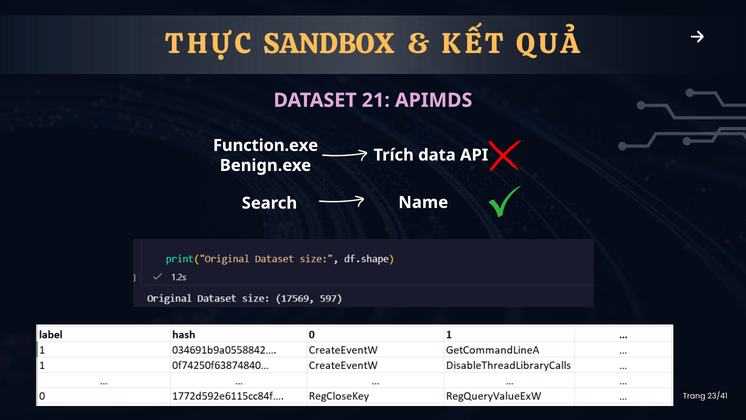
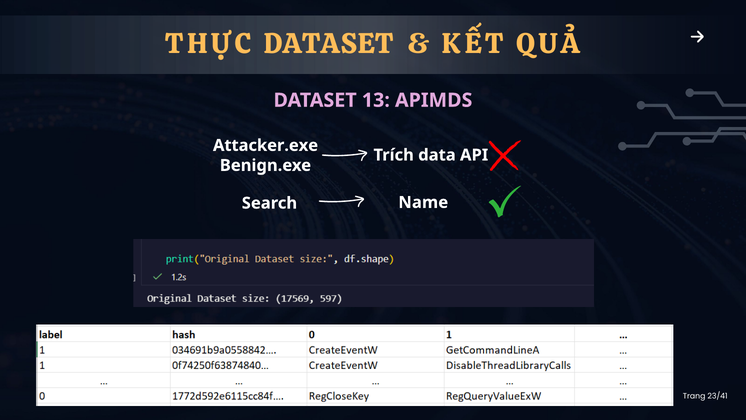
THỰC SANDBOX: SANDBOX -> DATASET (329, 44)
21: 21 -> 13 (376, 100)
Function.exe: Function.exe -> Attacker.exe (266, 145)
